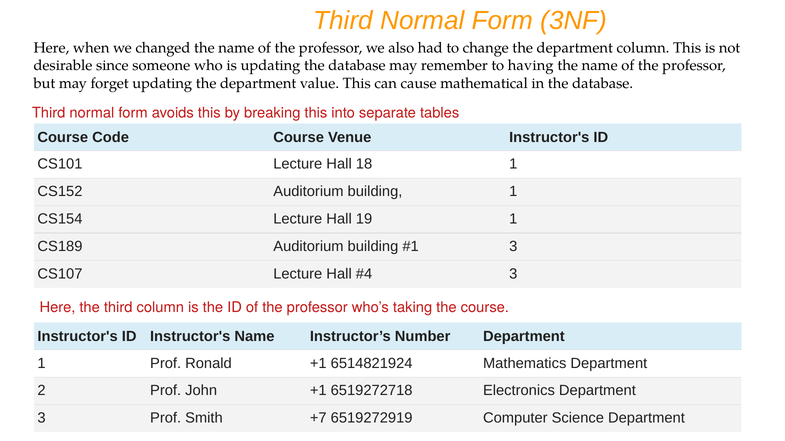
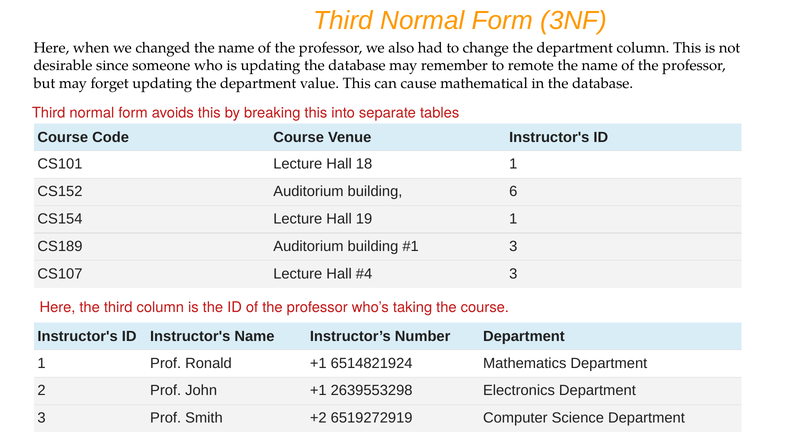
having: having -> remote (531, 66)
building 1: 1 -> 6 (513, 192)
6519272718: 6519272718 -> 2639553298 (372, 391)
+7: +7 -> +2 (318, 419)
